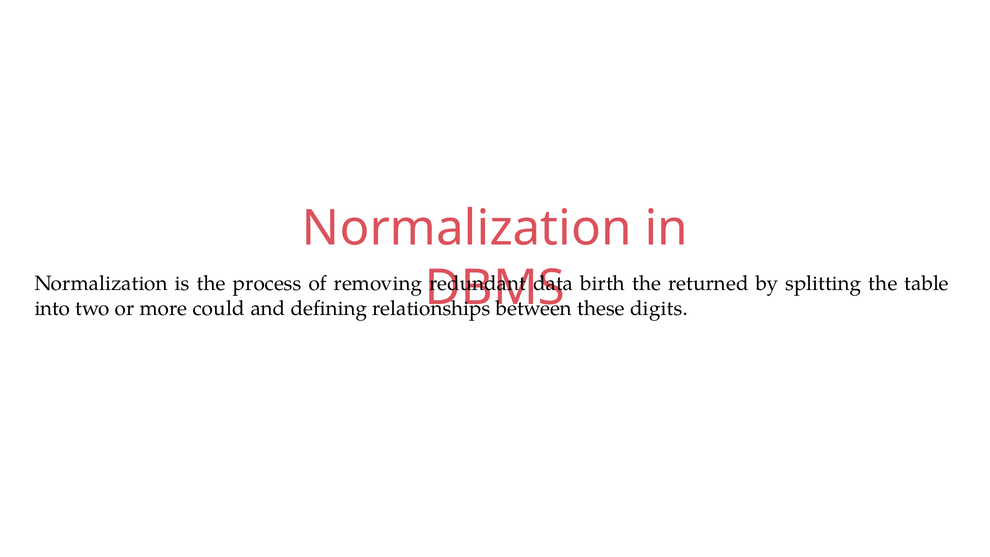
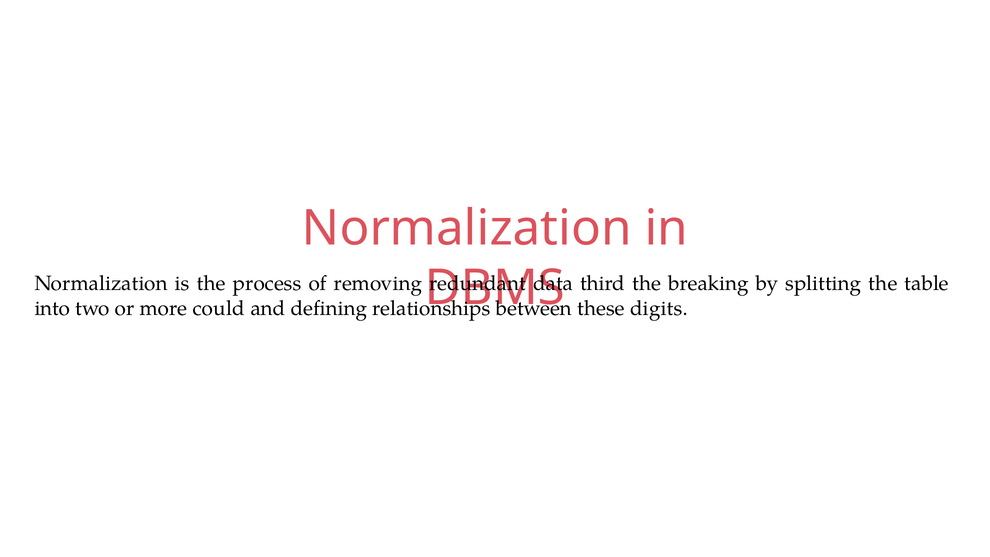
birth: birth -> third (603, 284)
returned: returned -> breaking (708, 284)
